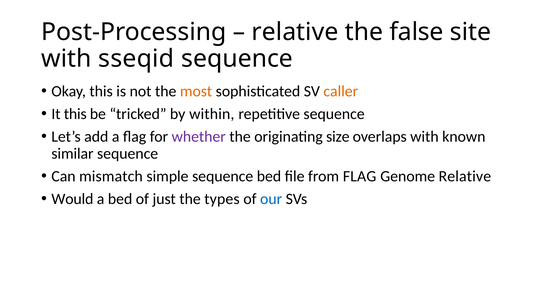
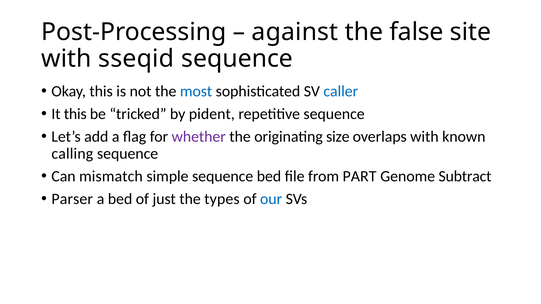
relative: relative -> against (295, 32)
most colour: orange -> blue (196, 91)
caller colour: orange -> blue (341, 91)
within: within -> pident (212, 114)
similar: similar -> calling (72, 154)
from FLAG: FLAG -> PART (360, 177)
Genome Relative: Relative -> Subtract (465, 177)
Would: Would -> Parser (72, 199)
